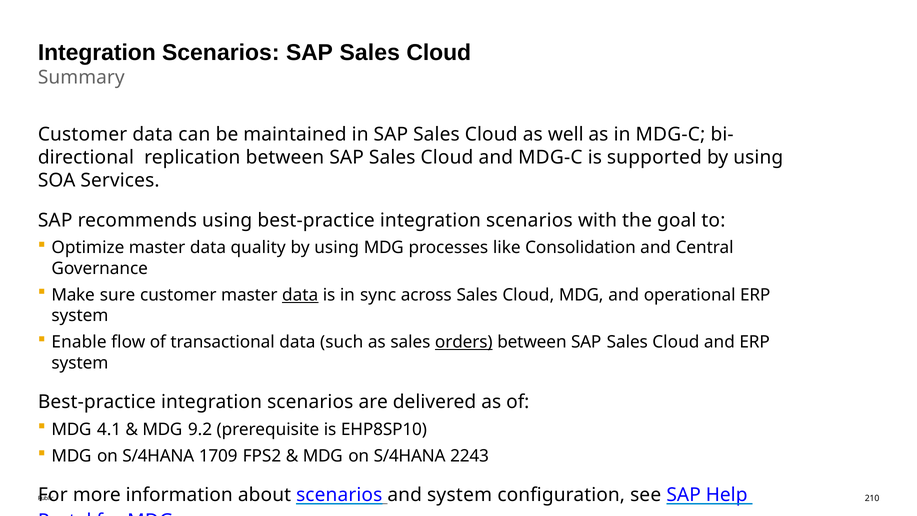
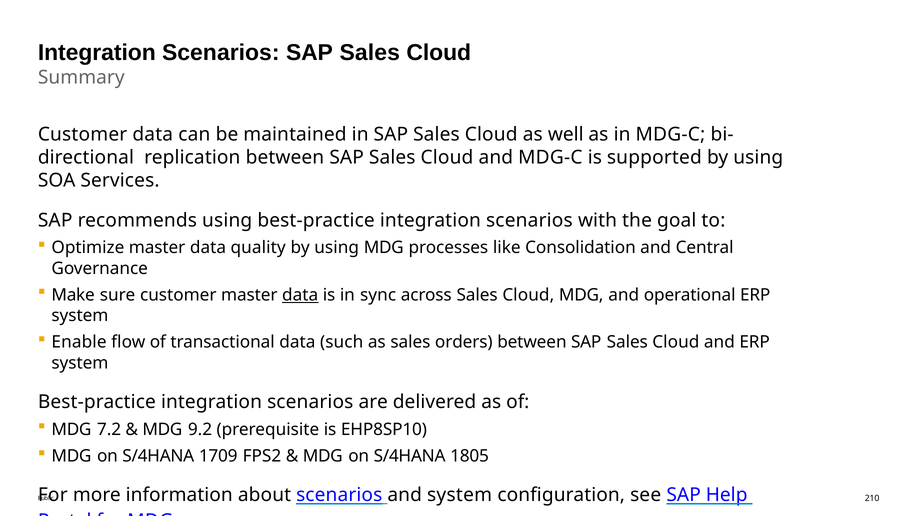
orders underline: present -> none (464, 342)
4.1: 4.1 -> 7.2 (109, 429)
2243: 2243 -> 1805 (470, 456)
